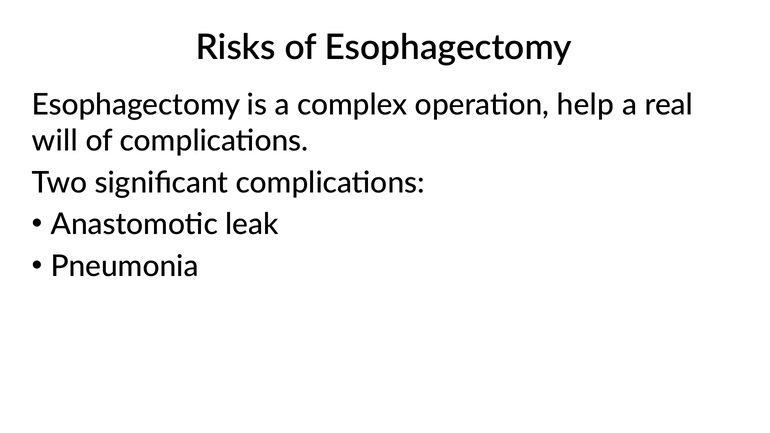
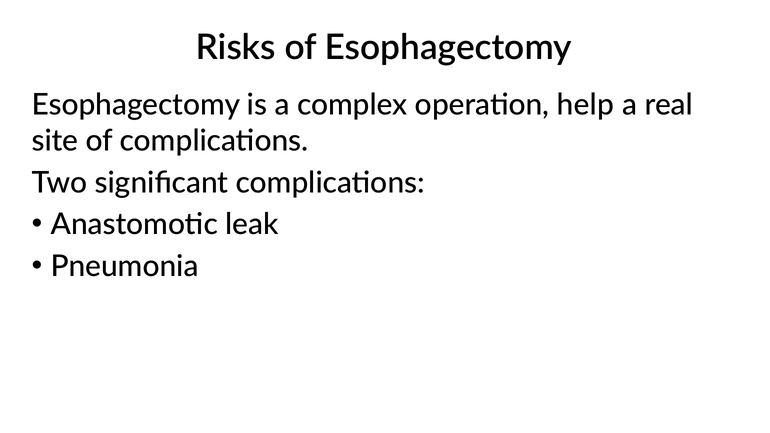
will: will -> site (55, 141)
